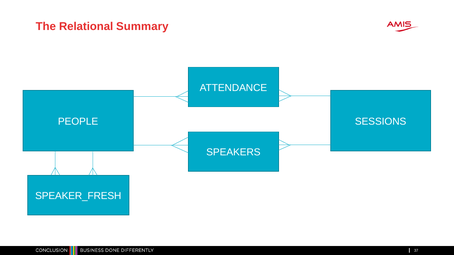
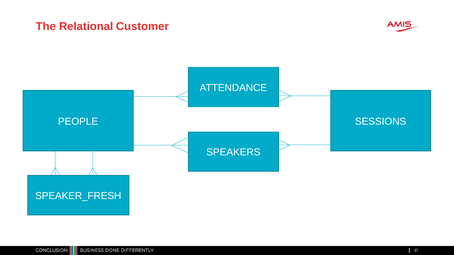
Summary: Summary -> Customer (142, 27)
